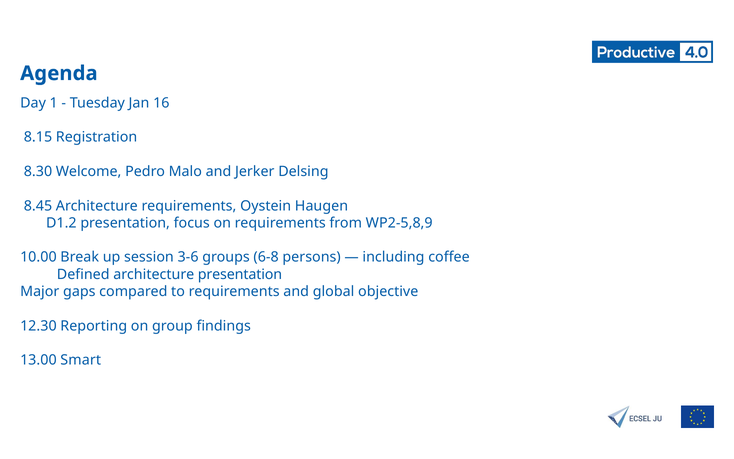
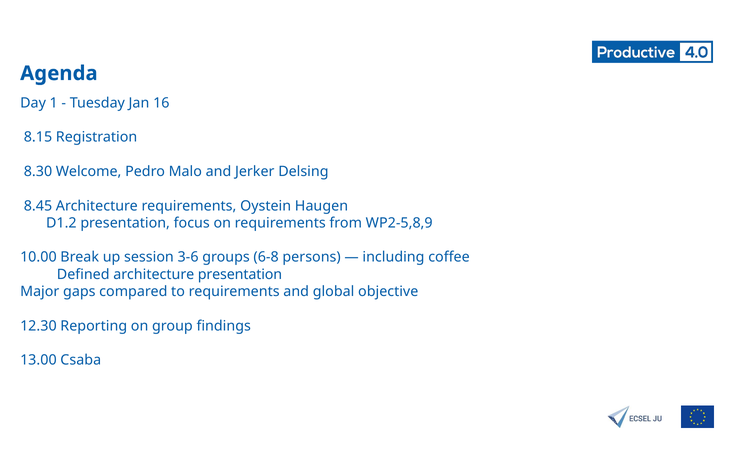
Smart: Smart -> Csaba (81, 360)
